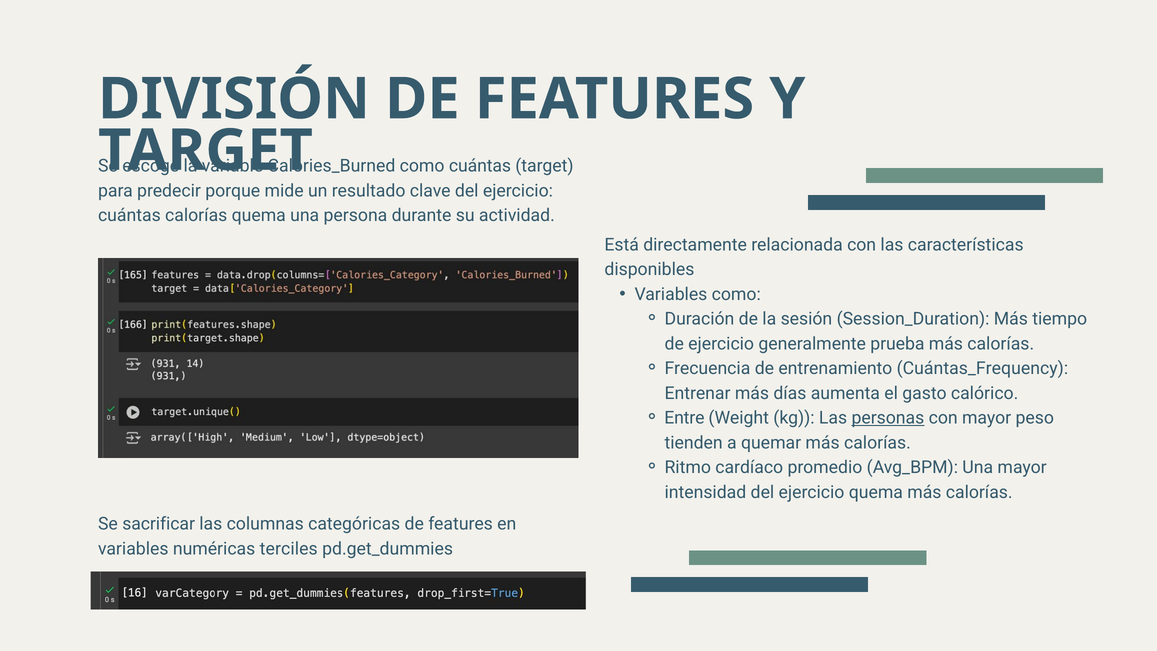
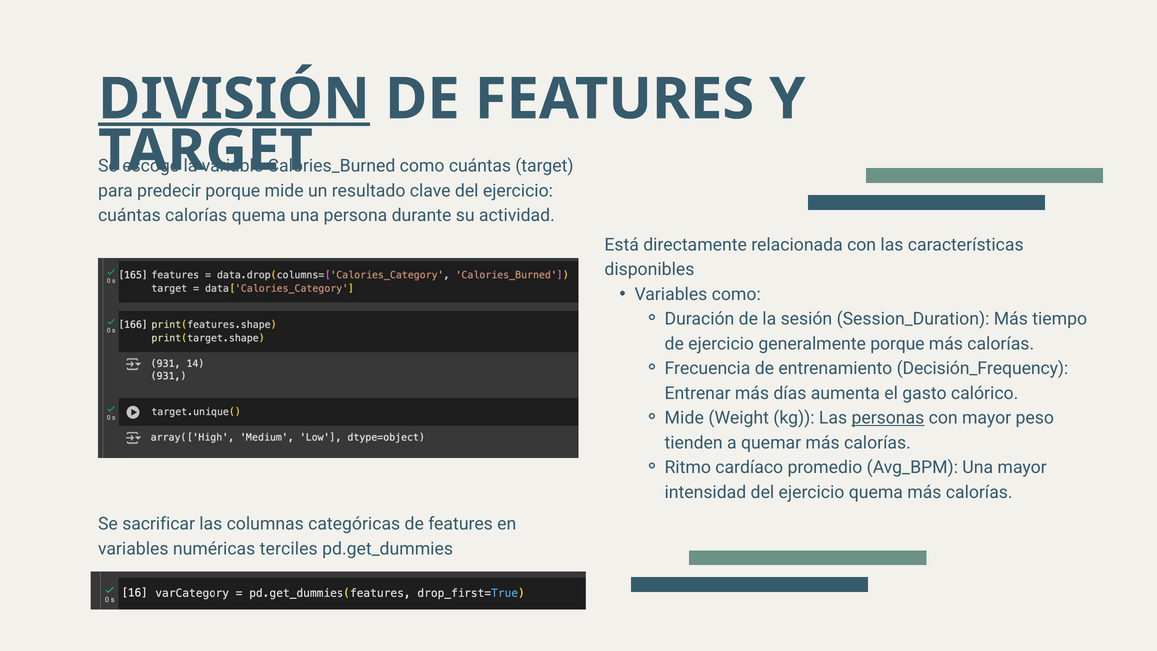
DIVISIÓN underline: none -> present (234, 99)
generalmente prueba: prueba -> porque (897, 344)
Cuántas_Frequency: Cuántas_Frequency -> Decisión_Frequency (982, 368)
Entre: Entre -> Mide (684, 418)
